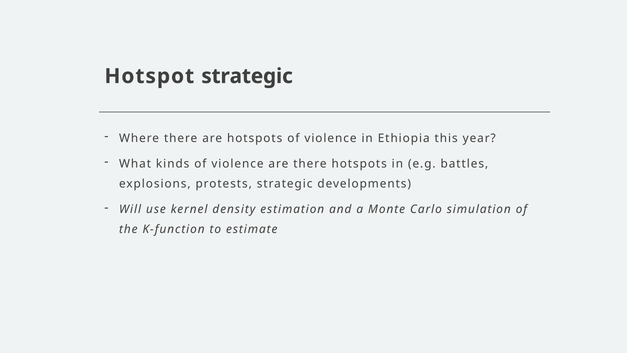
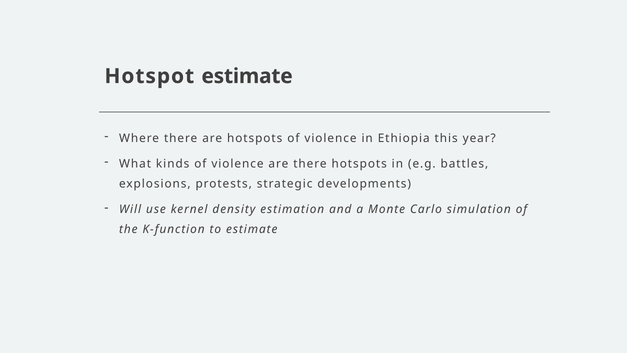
Hotspot strategic: strategic -> estimate (247, 76)
